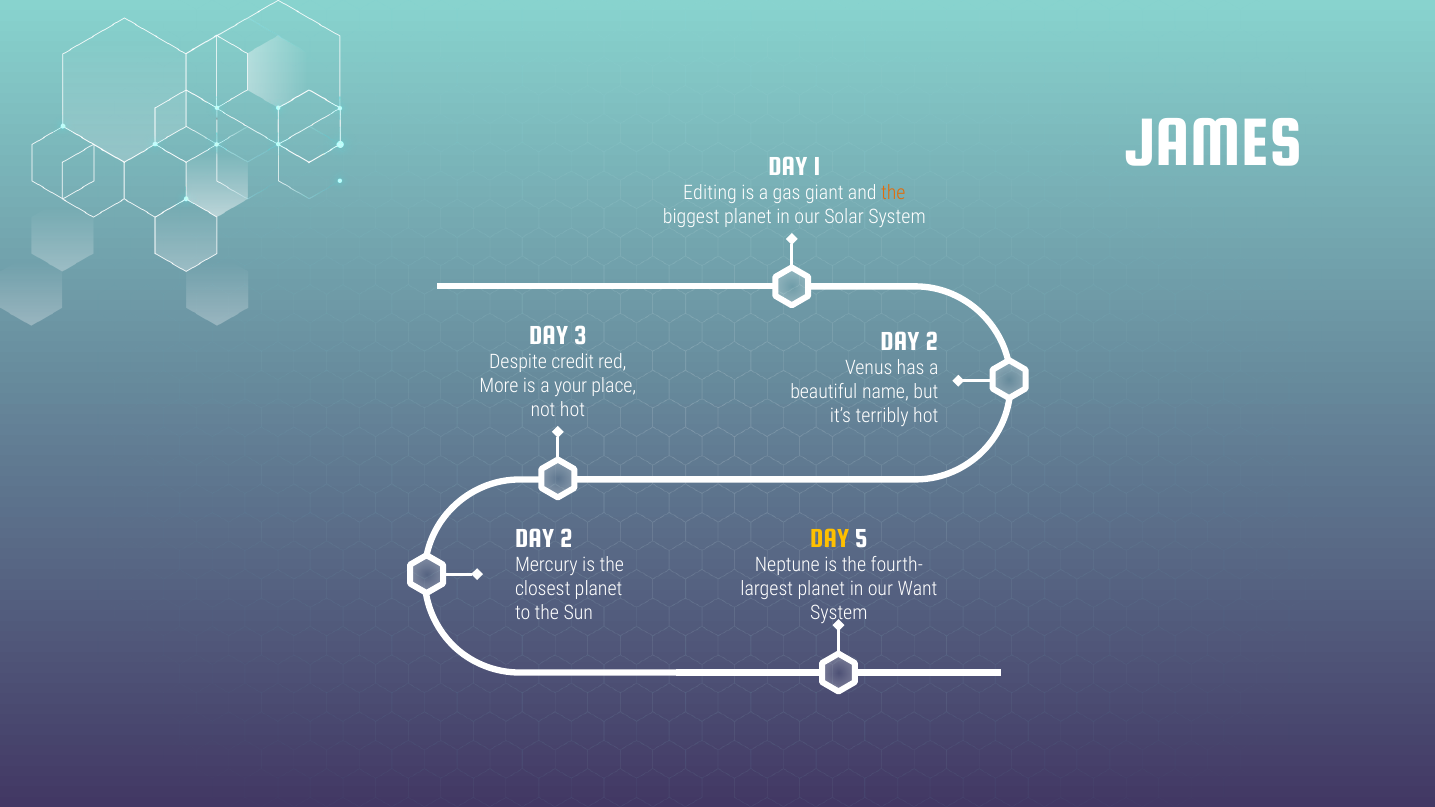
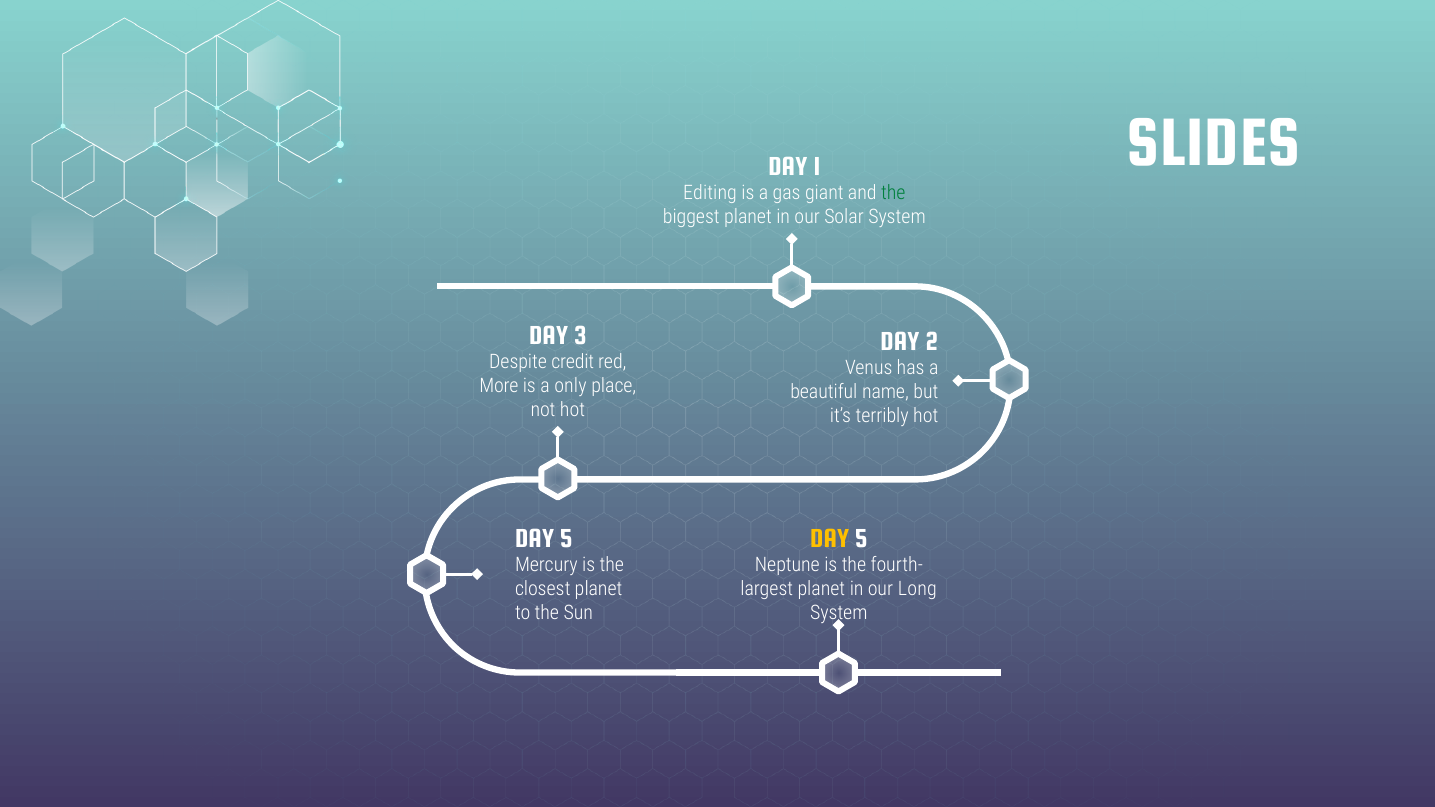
JAMES: JAMES -> SLIDES (1214, 142)
the colour: orange -> green (893, 193)
your: your -> only (570, 386)
2: 2 -> 5 (566, 539)
Want: Want -> Long (917, 589)
